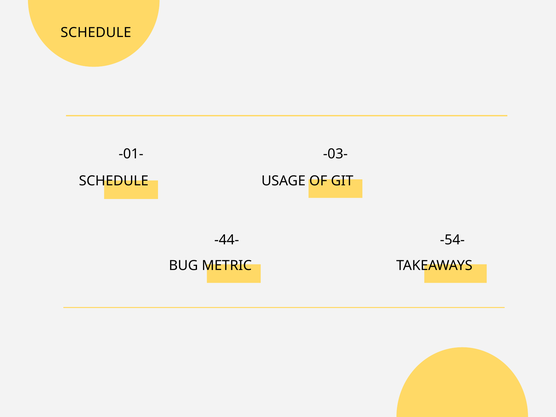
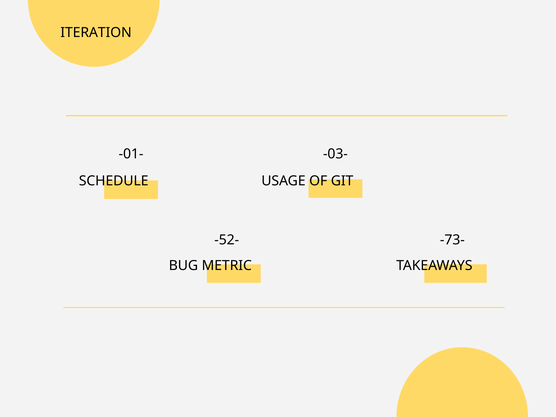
SCHEDULE: SCHEDULE -> ITERATION (96, 32)
-44-: -44- -> -52- (227, 240)
-54-: -54- -> -73- (452, 240)
